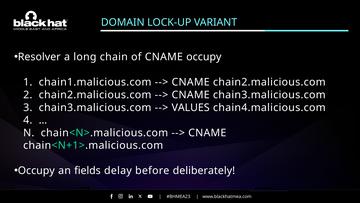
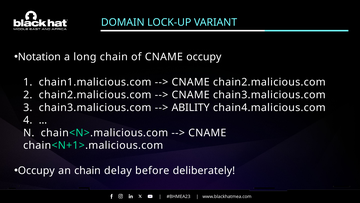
Resolver: Resolver -> Notation (39, 57)
VALUES: VALUES -> ABILITY (191, 107)
an fields: fields -> chain (88, 170)
